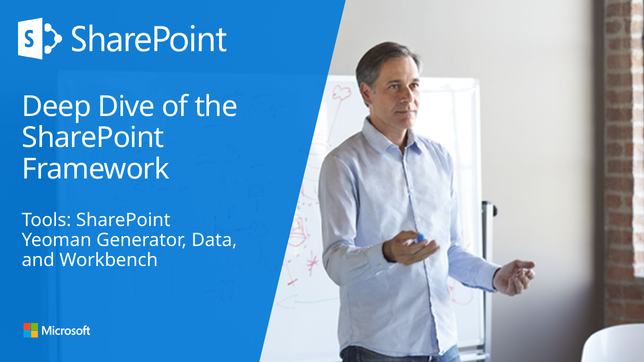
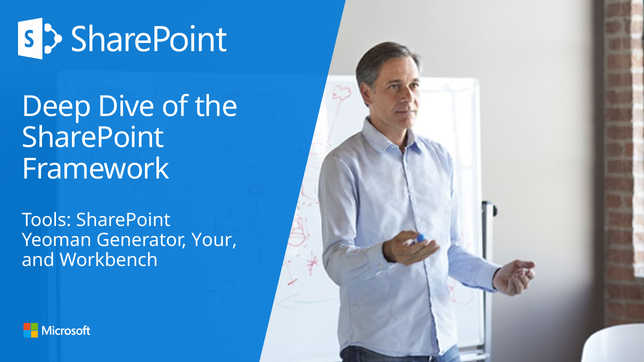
Data: Data -> Your (214, 240)
